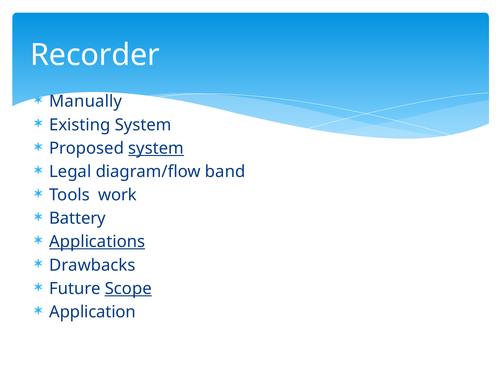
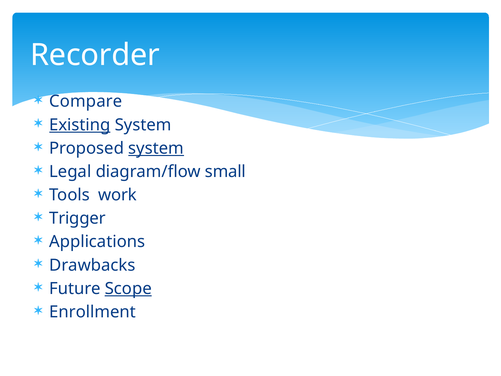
Manually: Manually -> Compare (86, 101)
Existing underline: none -> present (80, 125)
band: band -> small (225, 171)
Battery: Battery -> Trigger (77, 218)
Applications underline: present -> none (97, 242)
Application: Application -> Enrollment (93, 312)
